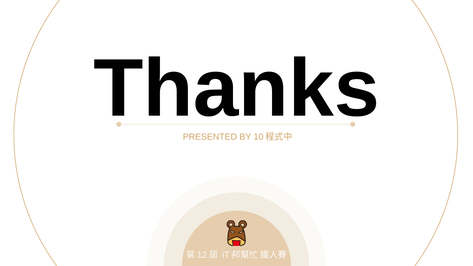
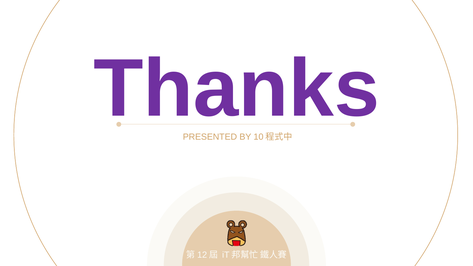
Thanks colour: black -> purple (236, 89)
